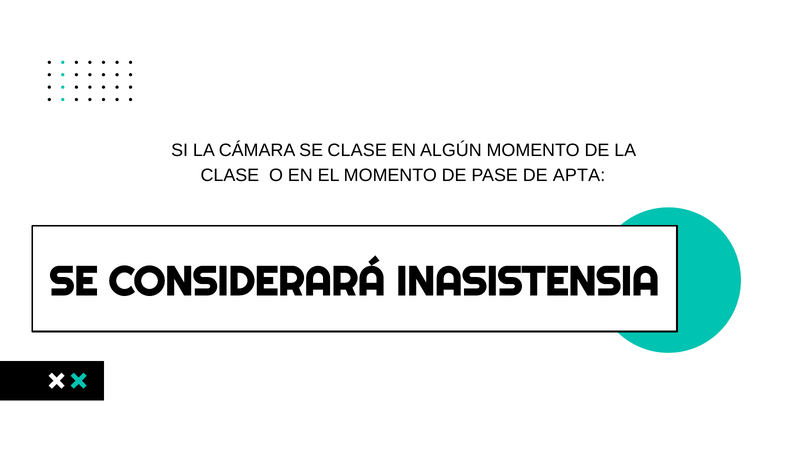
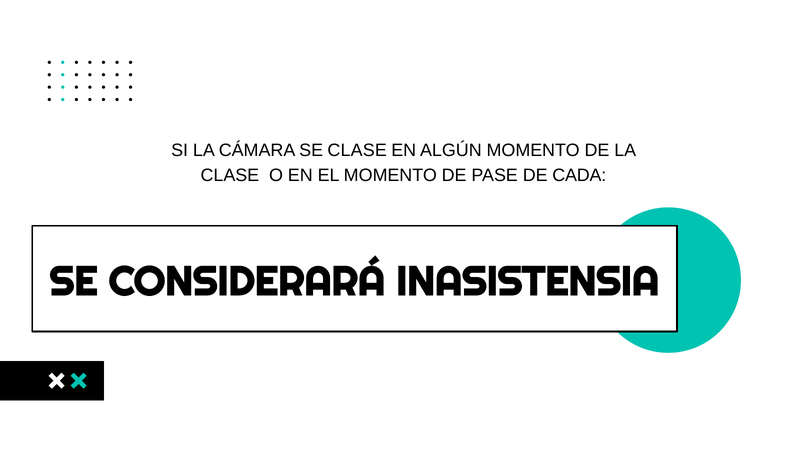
APTA: APTA -> CADA (579, 175)
